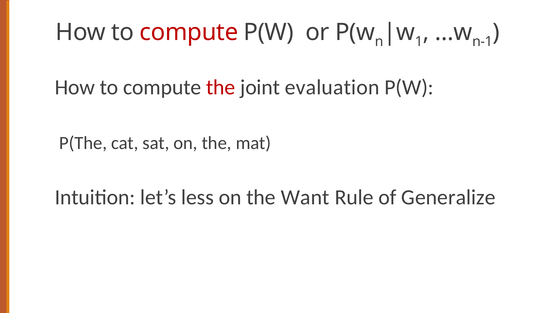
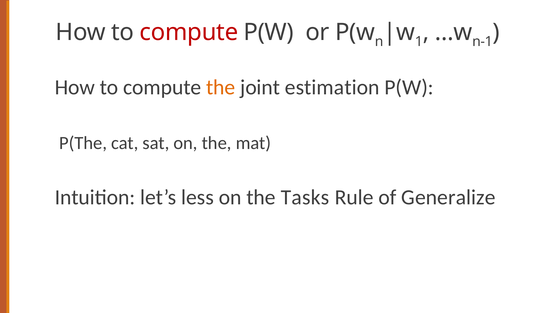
the colour: red -> orange (221, 87)
evaluation: evaluation -> estimation (332, 87)
Want: Want -> Tasks (305, 197)
